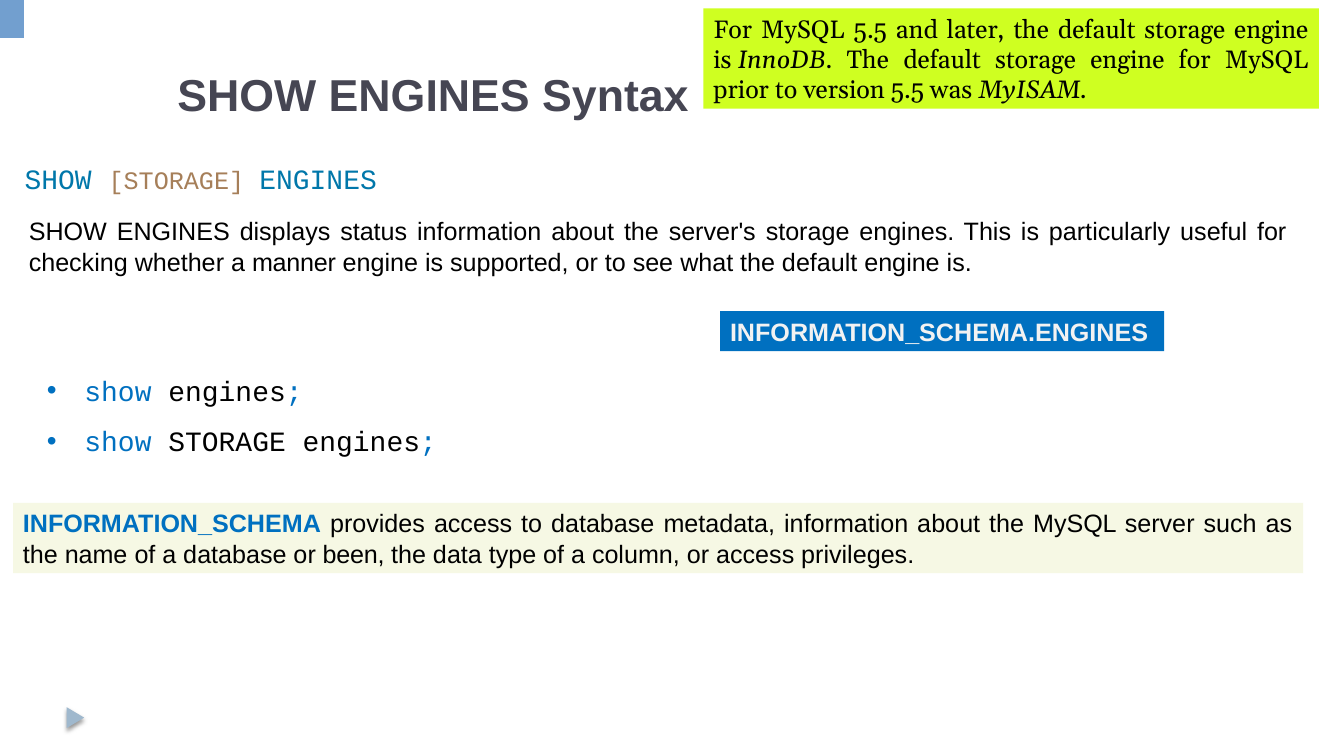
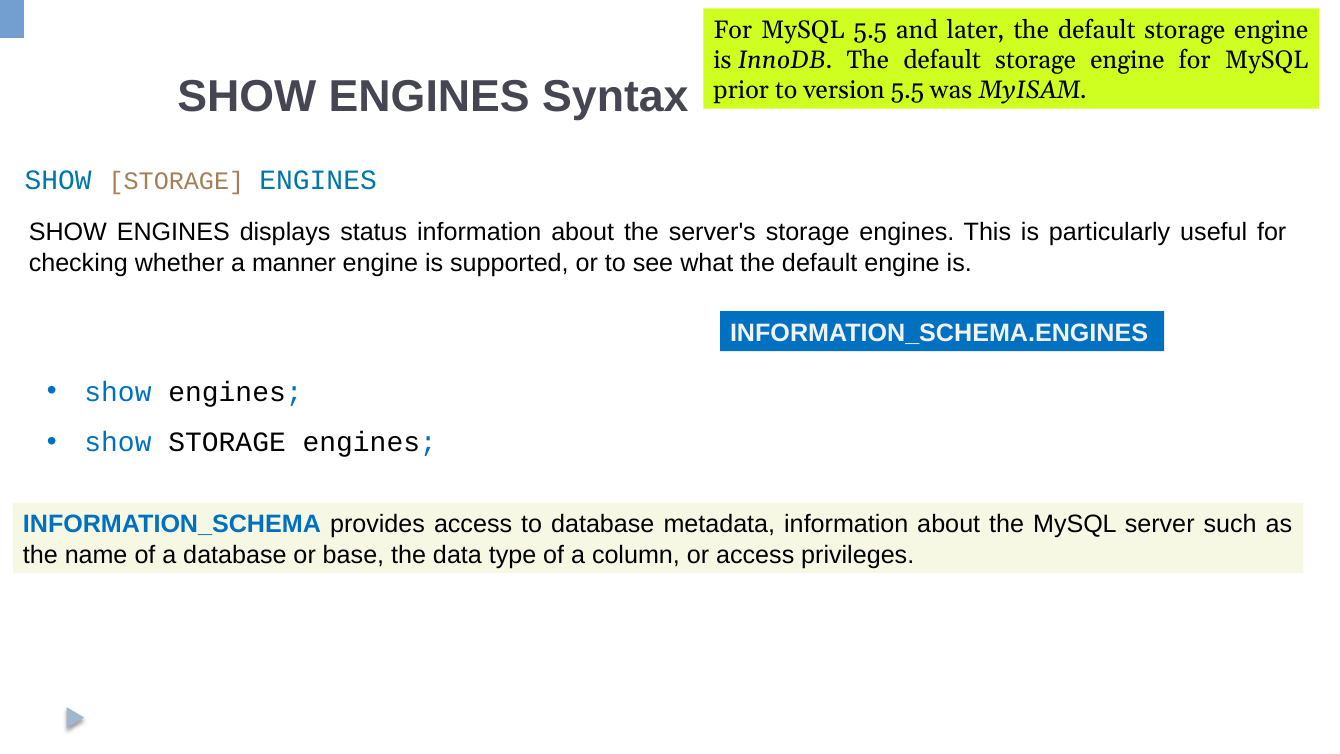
been: been -> base (353, 555)
